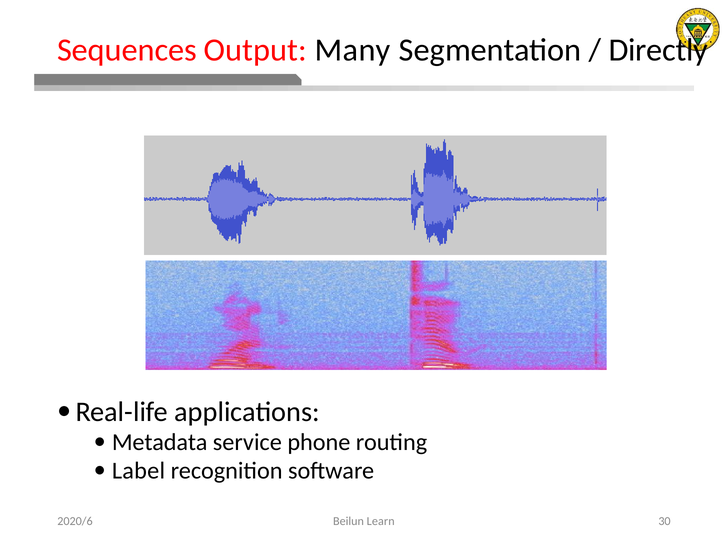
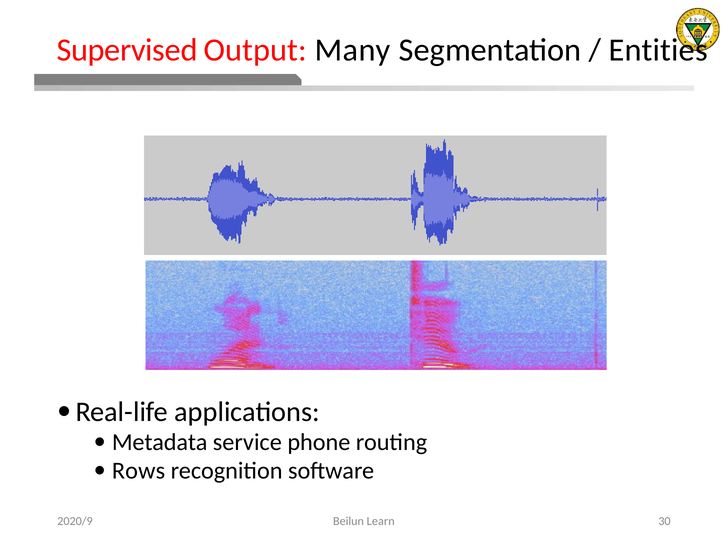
Sequences: Sequences -> Supervised (127, 50)
Directly: Directly -> Entities (658, 50)
Label: Label -> Rows (139, 471)
2020/6: 2020/6 -> 2020/9 (75, 521)
